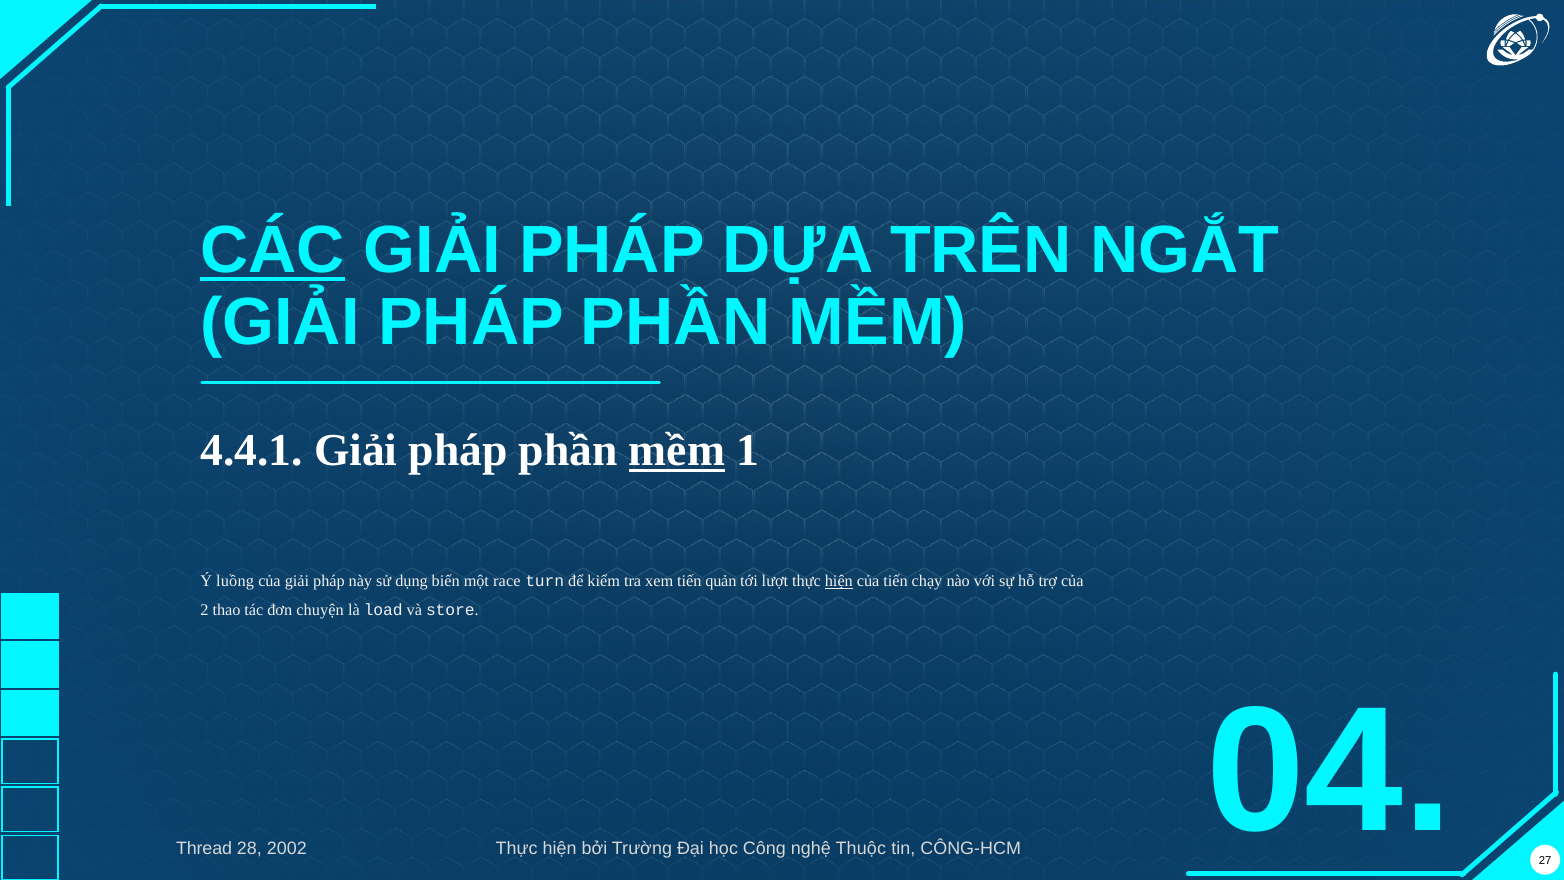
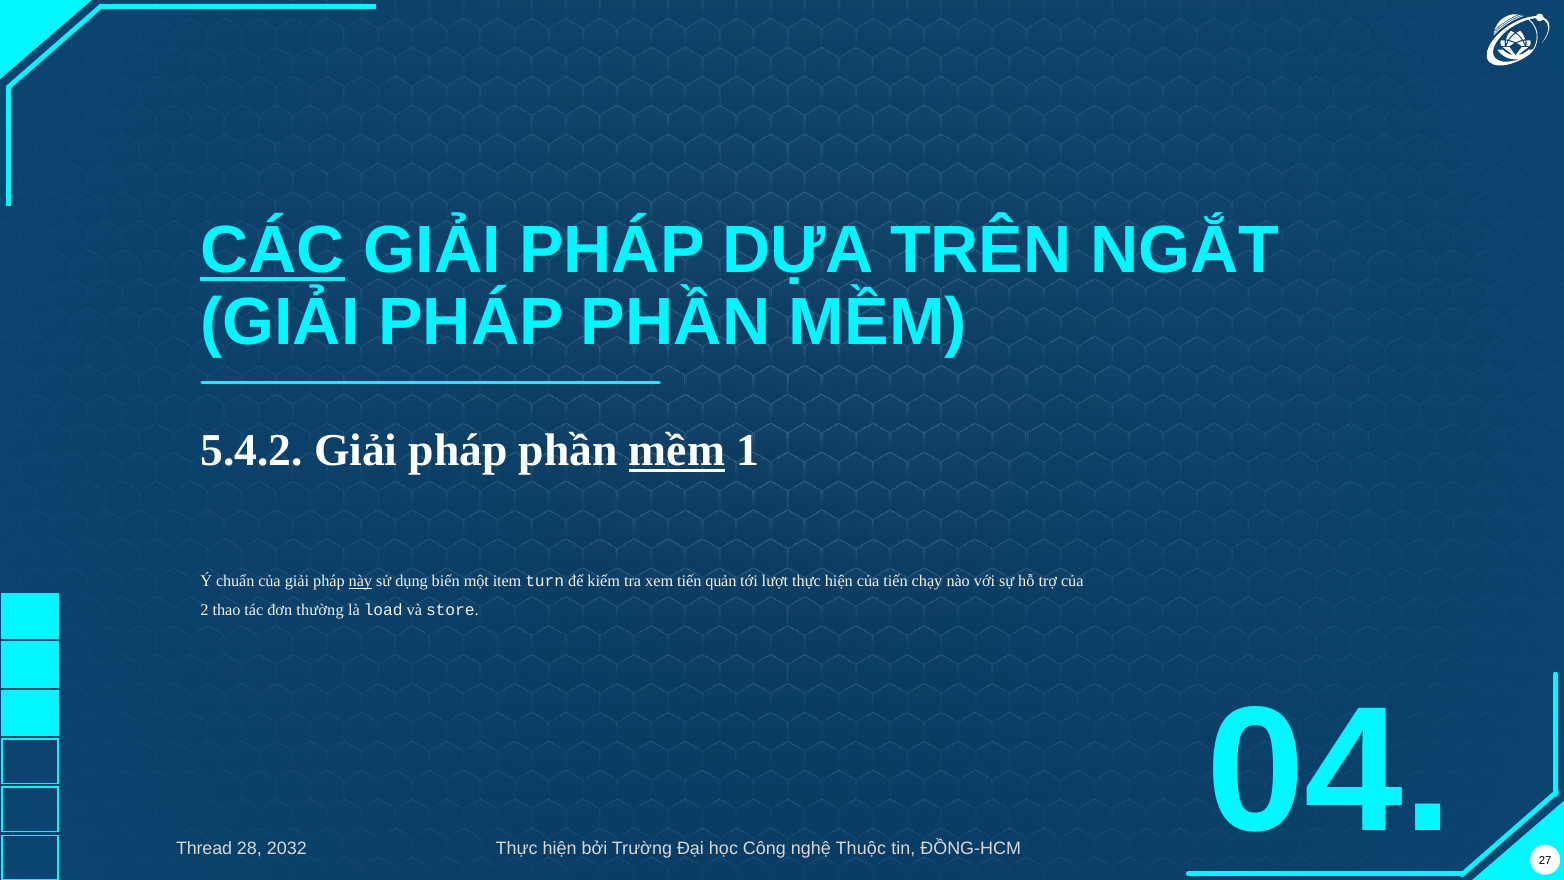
4.4.1: 4.4.1 -> 5.4.2 (252, 451)
luồng: luồng -> chuẩn (235, 581)
này underline: none -> present (360, 581)
race: race -> item (507, 581)
hiện underline: present -> none (839, 581)
chuyện: chuyện -> thường (320, 610)
2002: 2002 -> 2032 (287, 848)
CÔNG-HCM: CÔNG-HCM -> ĐỒNG-HCM (971, 848)
